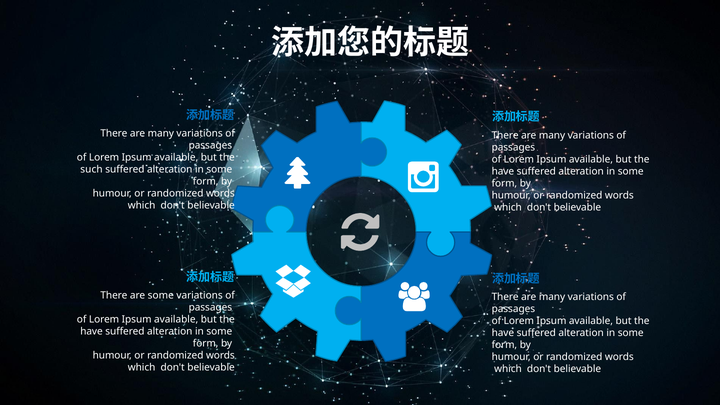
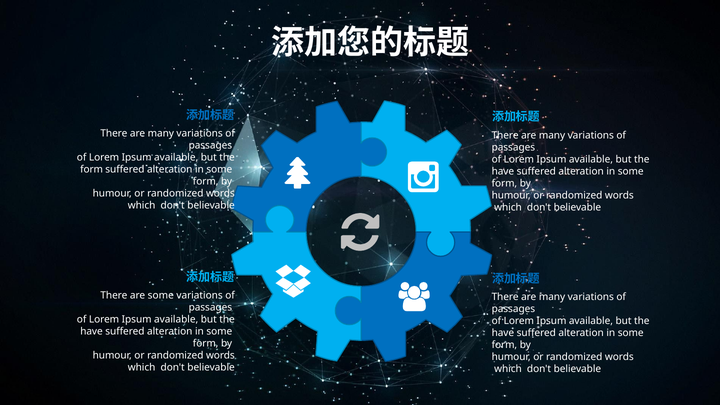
such: such -> form (92, 169)
